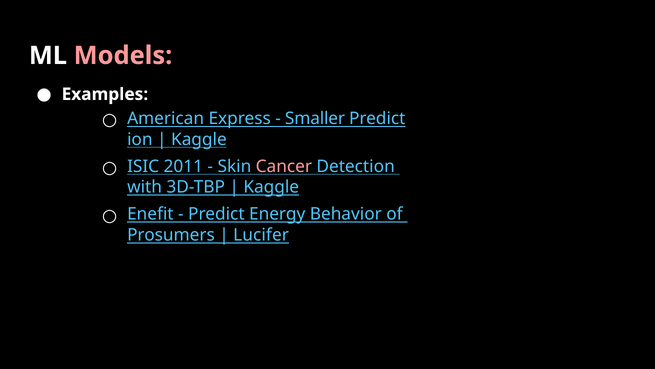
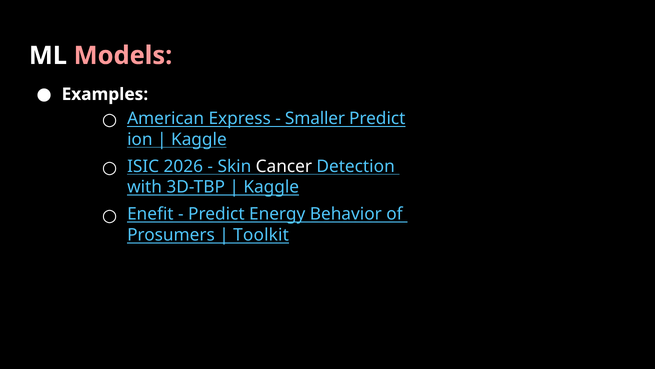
2011: 2011 -> 2026 (183, 166)
Cancer colour: pink -> white (284, 166)
Lucifer: Lucifer -> Toolkit (261, 235)
